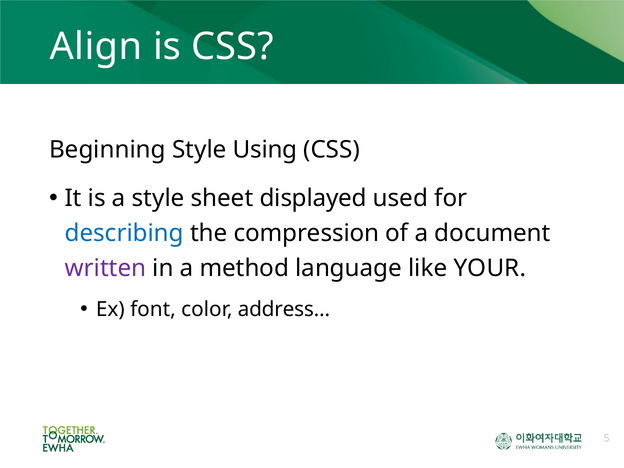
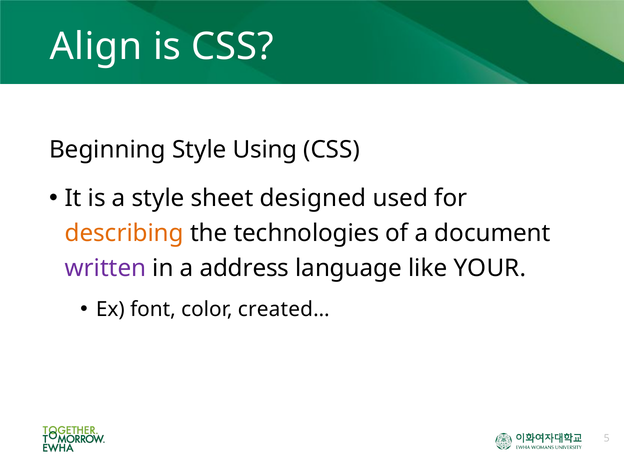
displayed: displayed -> designed (313, 198)
describing colour: blue -> orange (124, 233)
compression: compression -> technologies (306, 233)
method: method -> address (244, 268)
address…: address… -> created… (284, 309)
